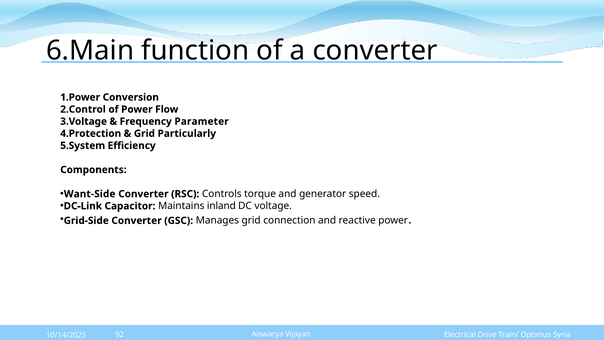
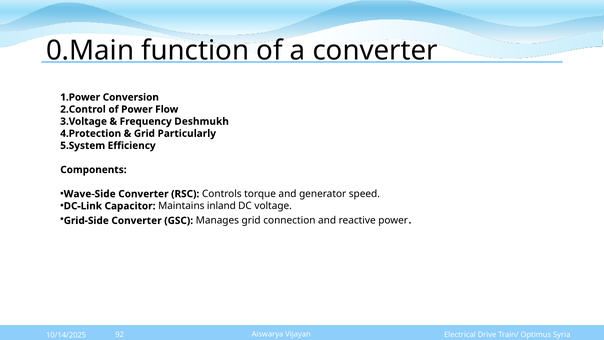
6.Main: 6.Main -> 0.Main (90, 51)
Parameter: Parameter -> Deshmukh (202, 121)
Want-Side: Want-Side -> Wave-Side (90, 194)
